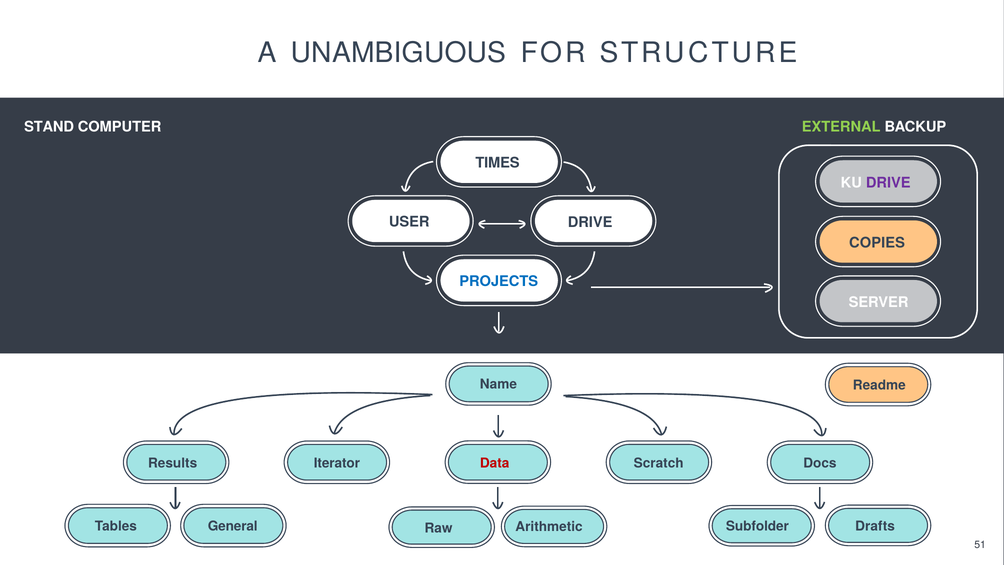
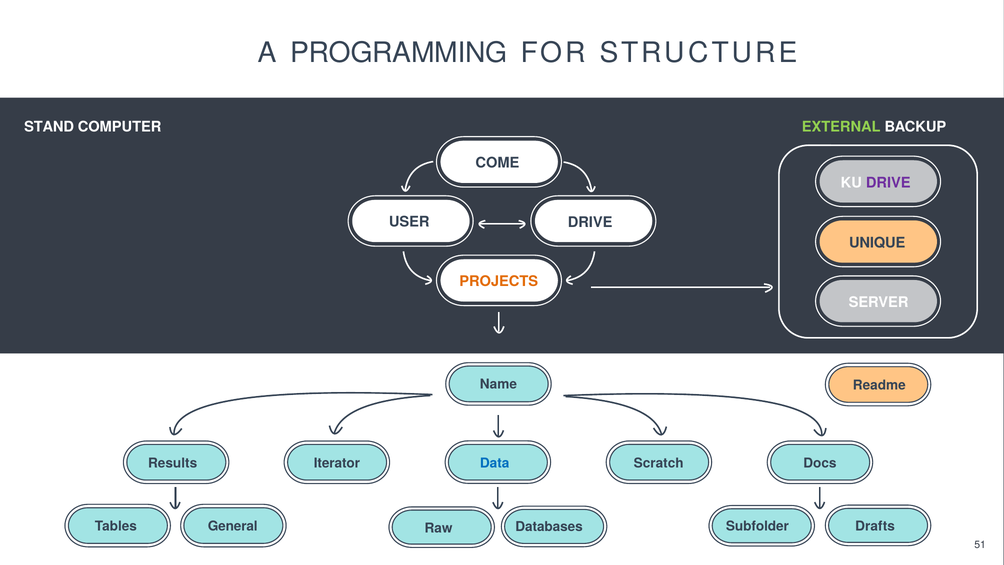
UNAMBIGUOUS: UNAMBIGUOUS -> PROGRAMMING (399, 53)
TIMES: TIMES -> COME (497, 163)
COPIES: COPIES -> UNIQUE (877, 243)
PROJECTS colour: blue -> orange (499, 281)
Data colour: red -> blue (495, 463)
Arithmetic: Arithmetic -> Databases (549, 527)
